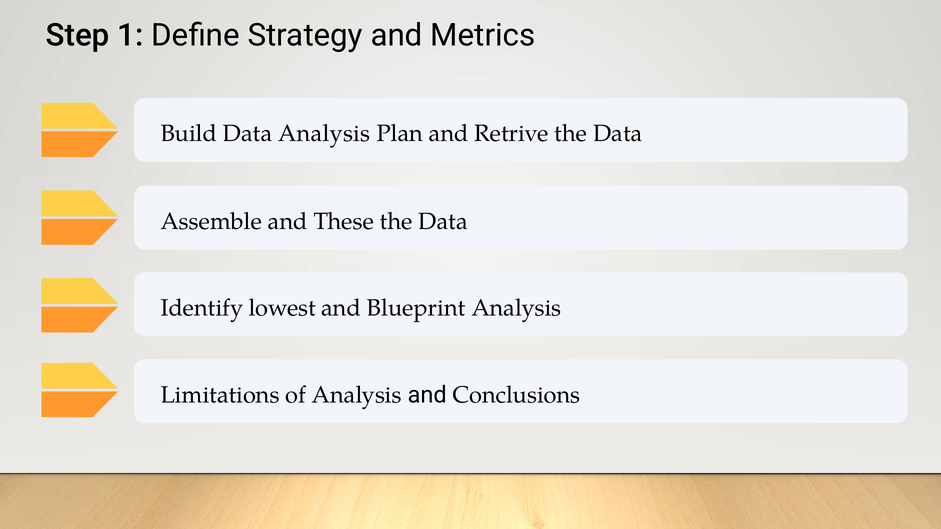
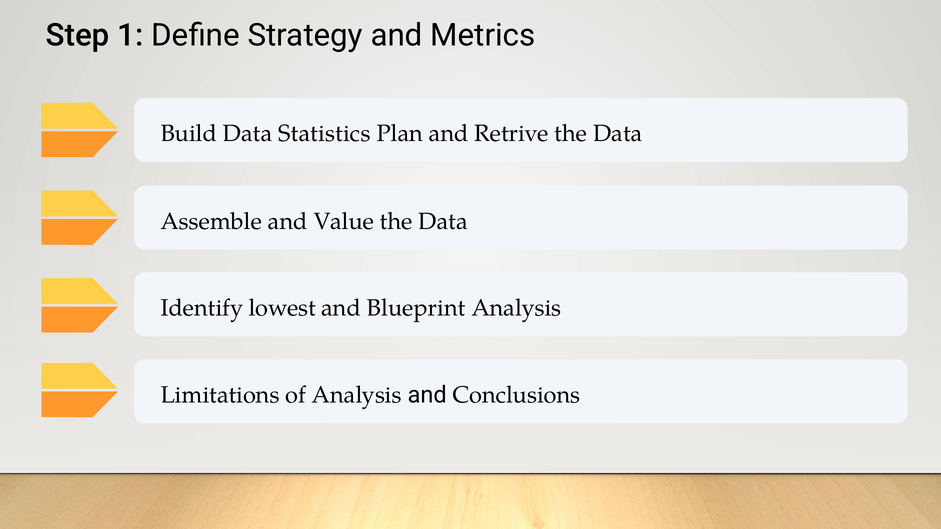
Data Analysis: Analysis -> Statistics (324, 134)
These: These -> Value (344, 221)
